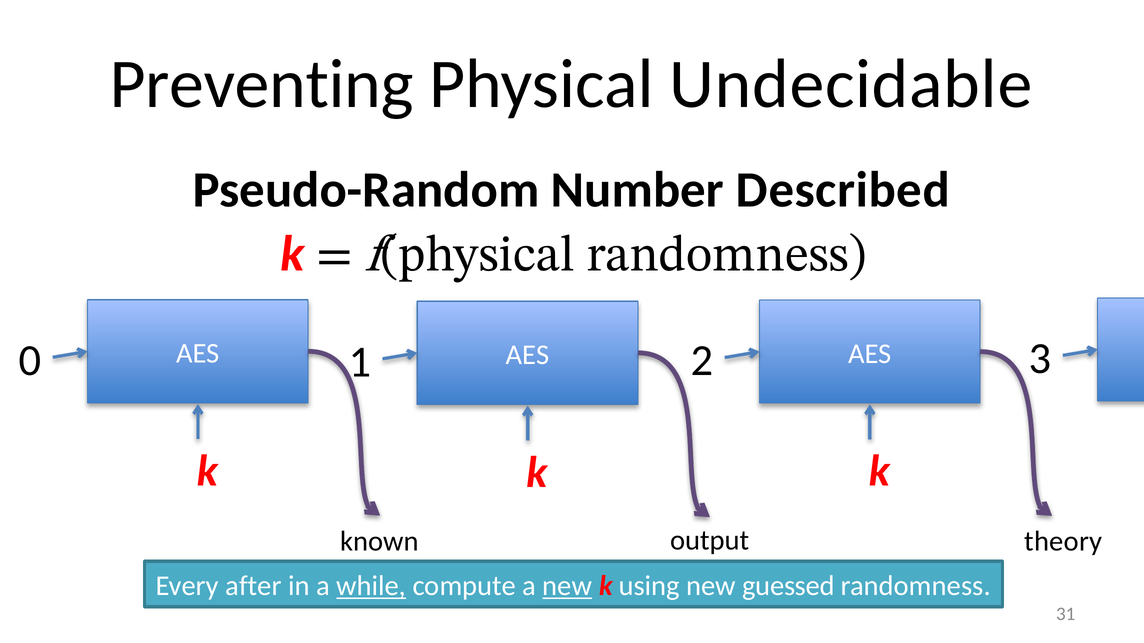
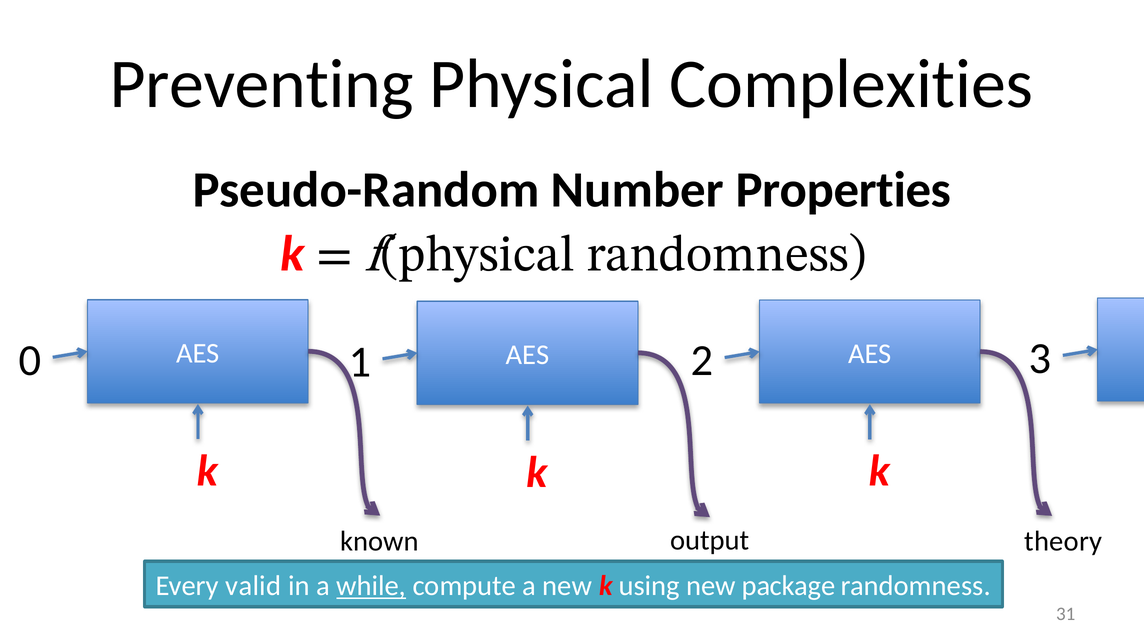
Undecidable: Undecidable -> Complexities (851, 84)
Described: Described -> Properties (843, 190)
after: after -> valid (253, 587)
new underline: present -> none (567, 587)
guessed: guessed -> package (789, 587)
